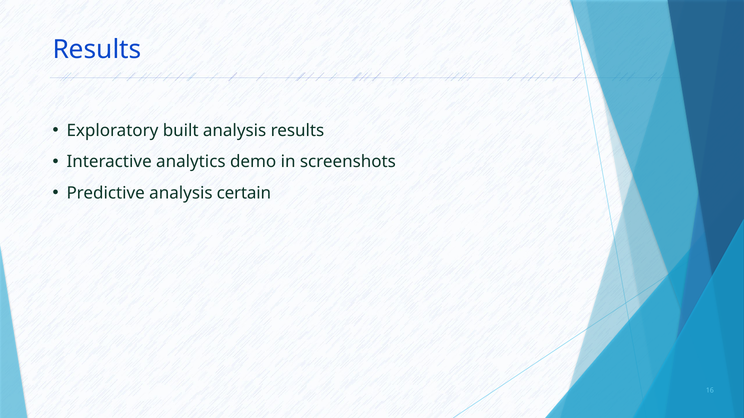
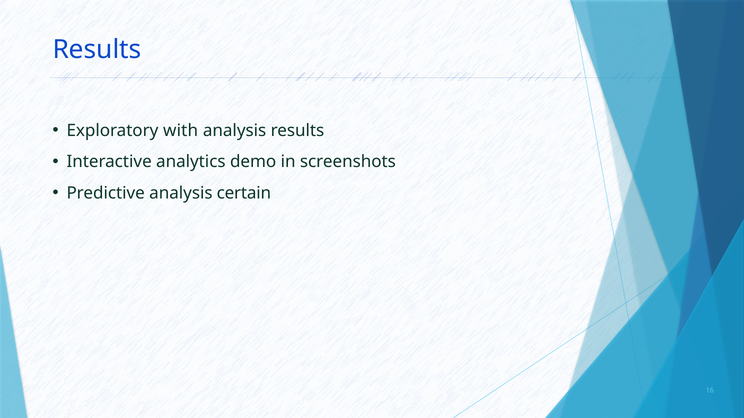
built: built -> with (181, 131)
